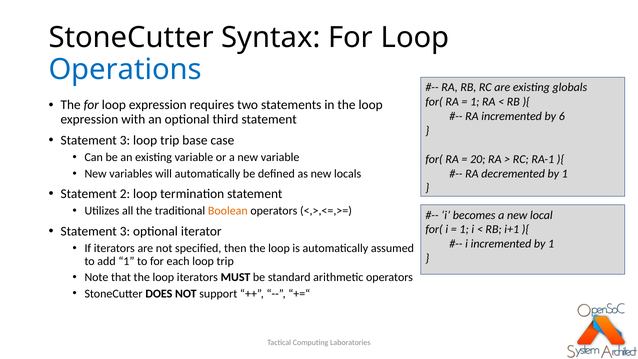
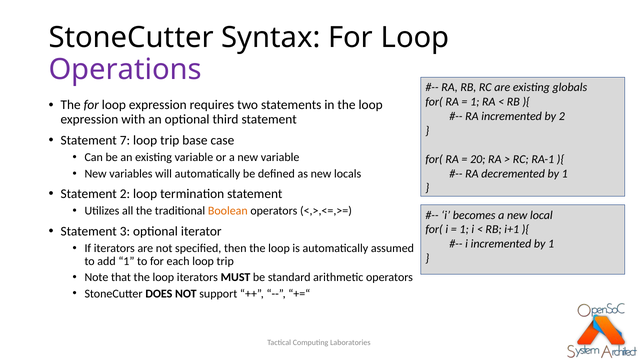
Operations colour: blue -> purple (125, 69)
by 6: 6 -> 2 (562, 116)
3: 3 -> 7 (125, 140)
